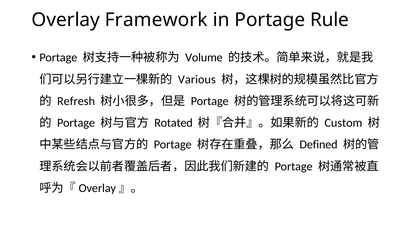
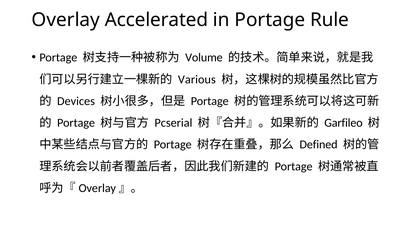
Framework: Framework -> Accelerated (157, 20)
Refresh: Refresh -> Devices (76, 101)
Rotated: Rotated -> Pcserial (173, 123)
Custom: Custom -> Garfileo (343, 123)
